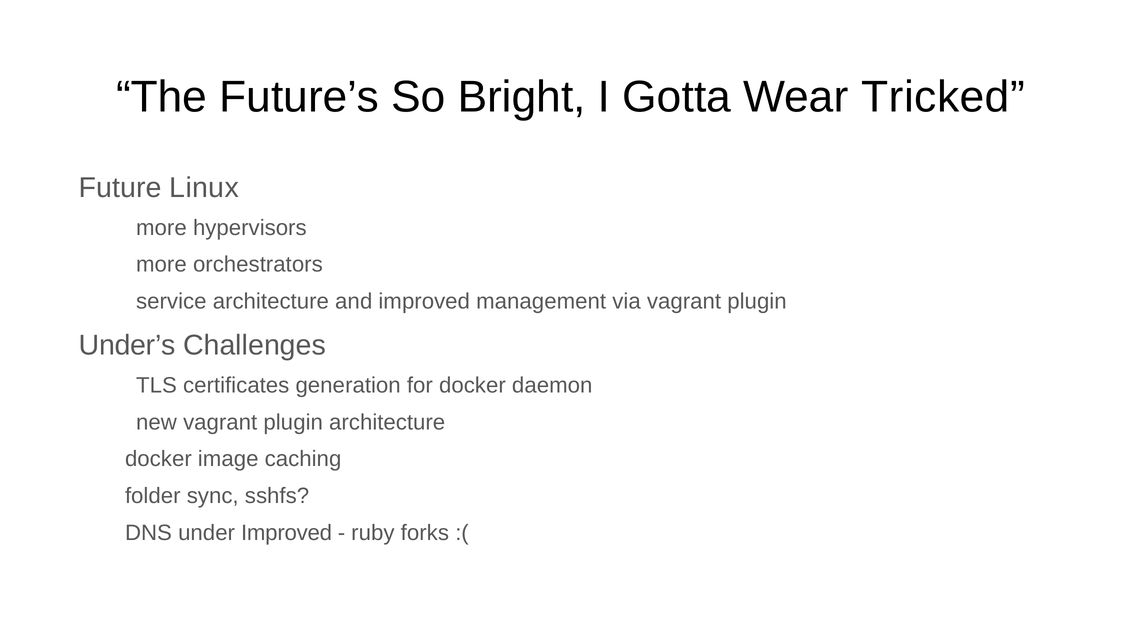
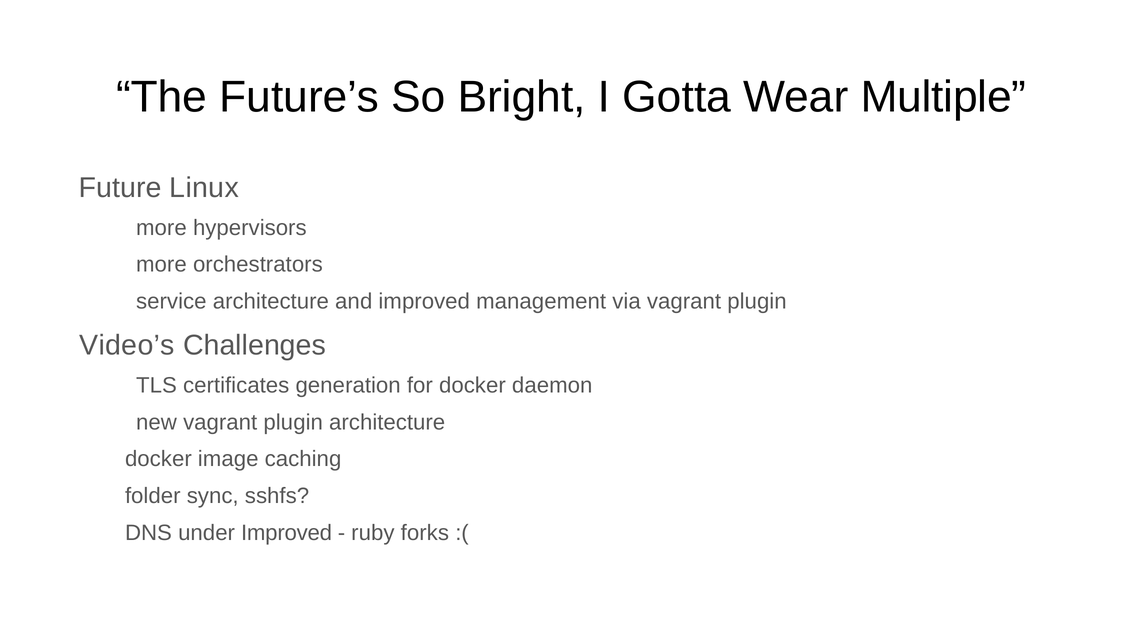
Tricked: Tricked -> Multiple (943, 97)
Under’s: Under’s -> Video’s (127, 345)
